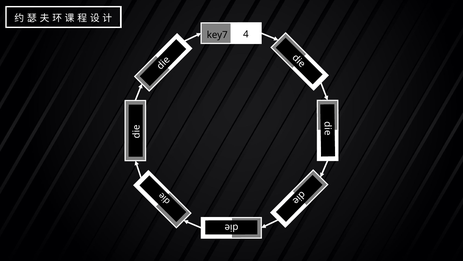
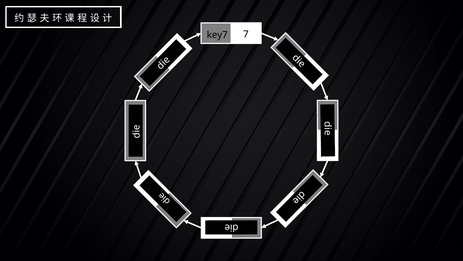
4: 4 -> 7 (246, 34)
